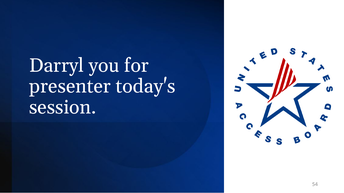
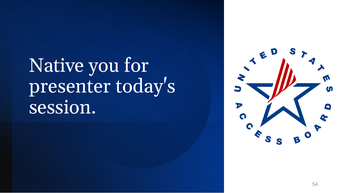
Darryl: Darryl -> Native (57, 66)
